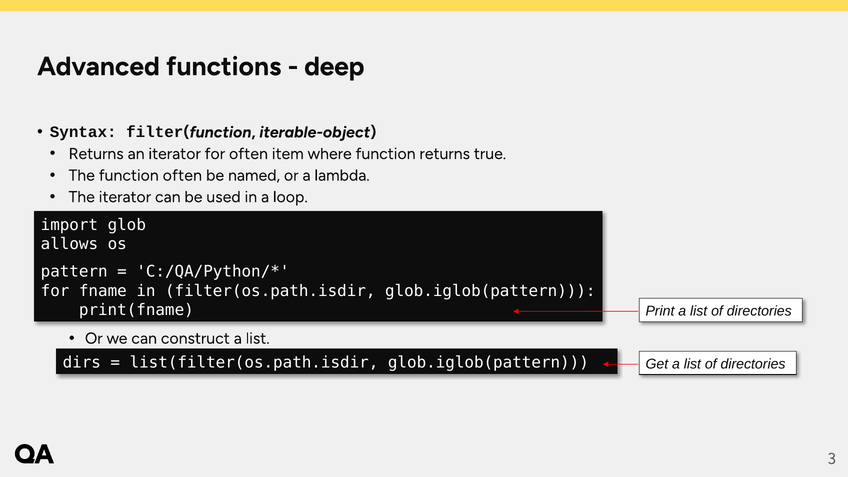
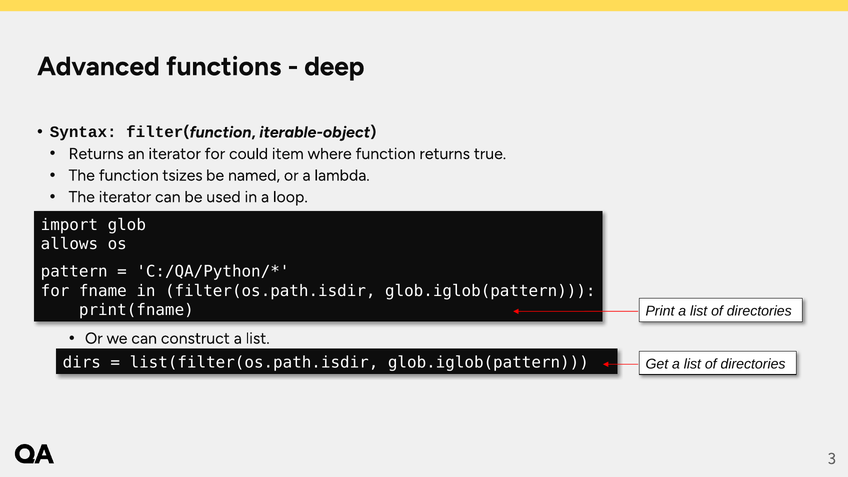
for often: often -> could (249, 154)
function often: often -> tsizes (182, 175)
